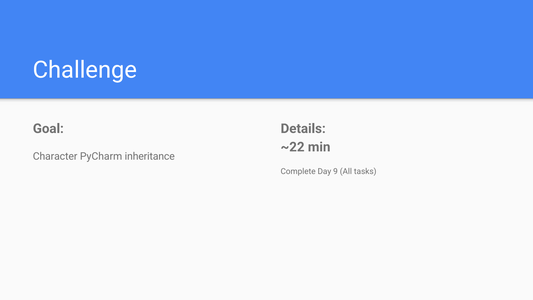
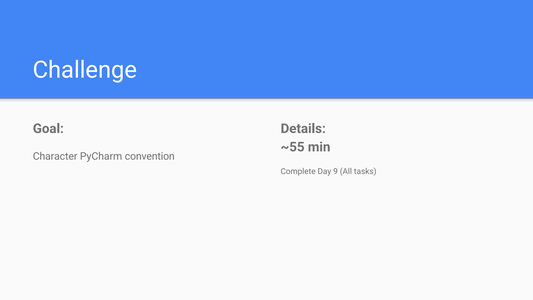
~22: ~22 -> ~55 (293, 147)
inheritance: inheritance -> convention (150, 156)
